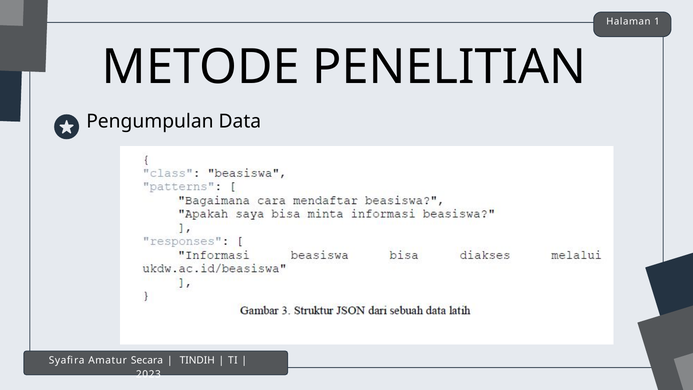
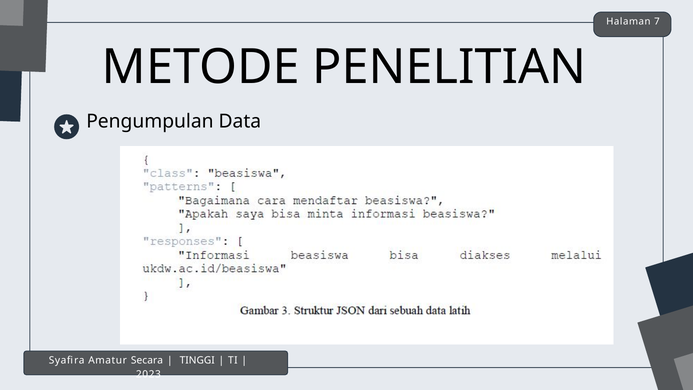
1: 1 -> 7 (657, 22)
TINDIH: TINDIH -> TINGGI (197, 360)
